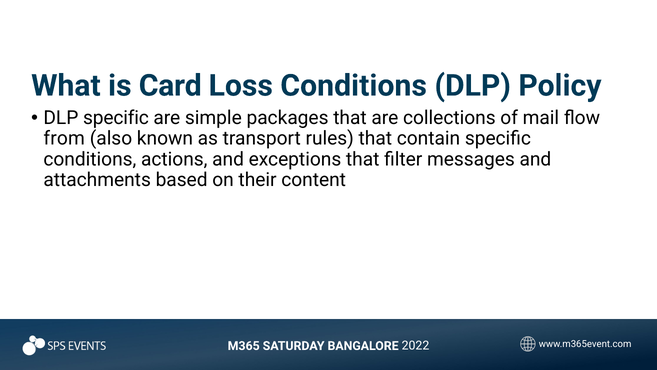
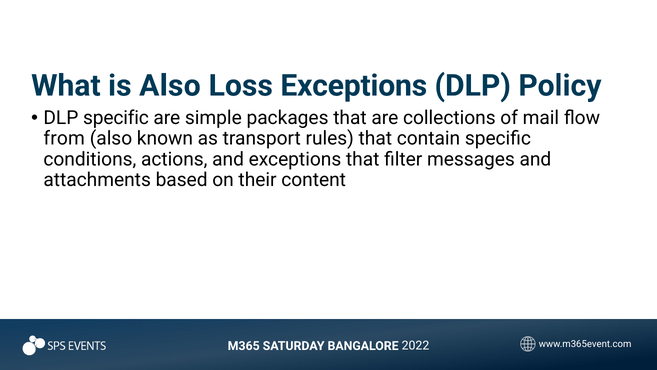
is Card: Card -> Also (170, 86)
Loss Conditions: Conditions -> Exceptions (354, 86)
